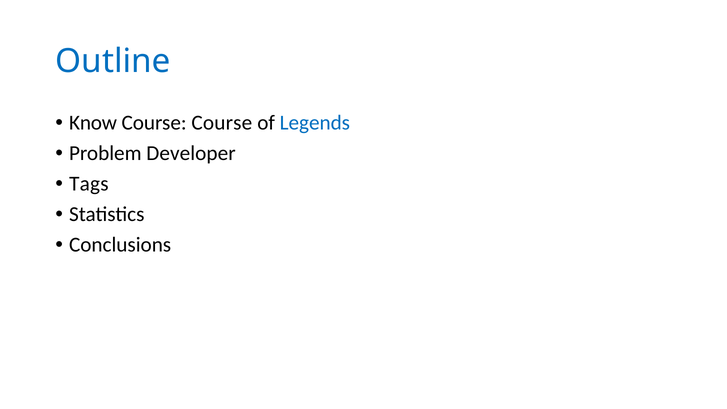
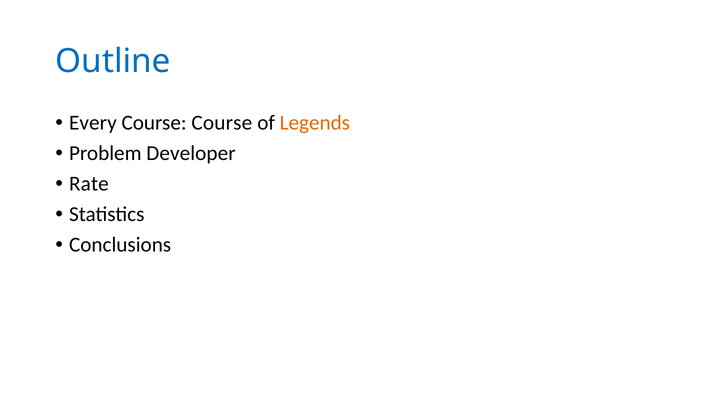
Know: Know -> Every (93, 123)
Legends colour: blue -> orange (315, 123)
Tags: Tags -> Rate (89, 184)
